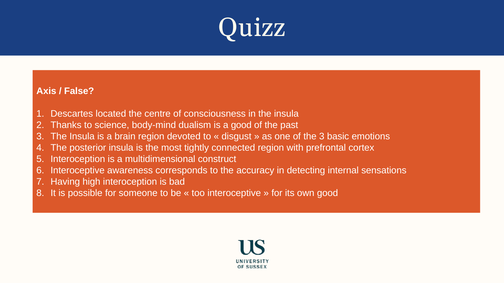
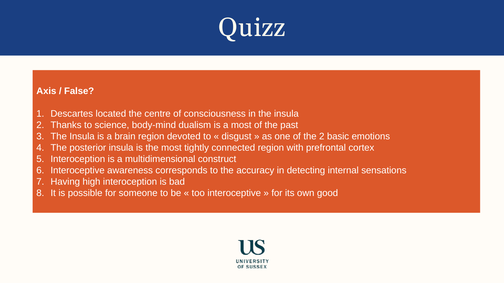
a good: good -> most (241, 125)
the 3: 3 -> 2 (322, 137)
